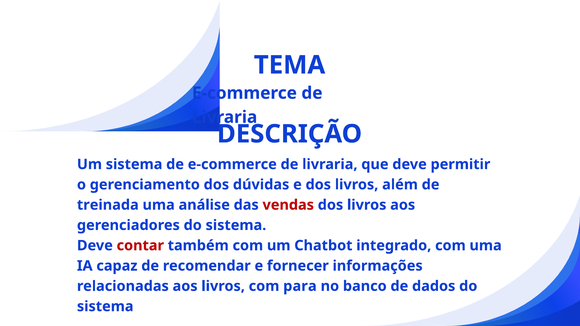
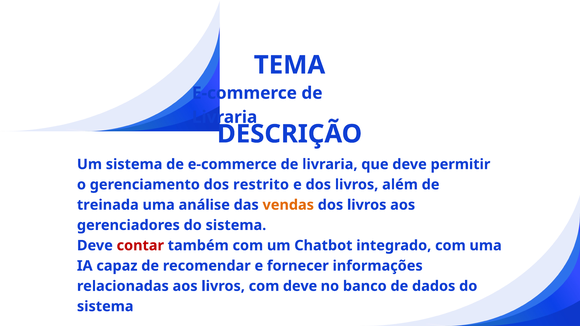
dúvidas: dúvidas -> restrito (261, 185)
vendas colour: red -> orange (288, 205)
com para: para -> deve (300, 286)
